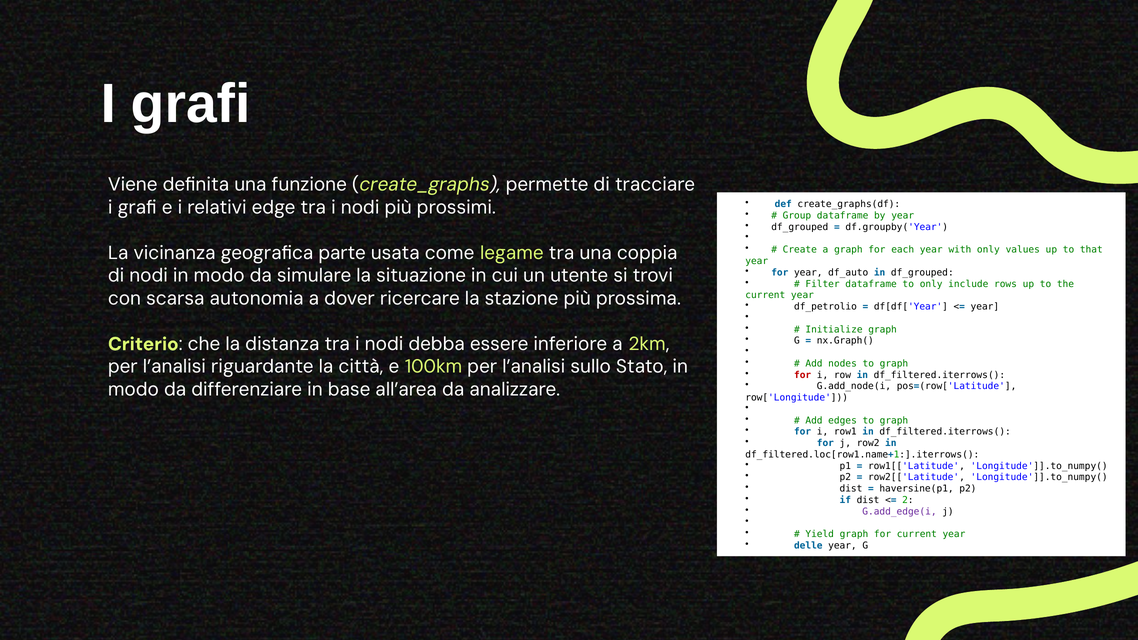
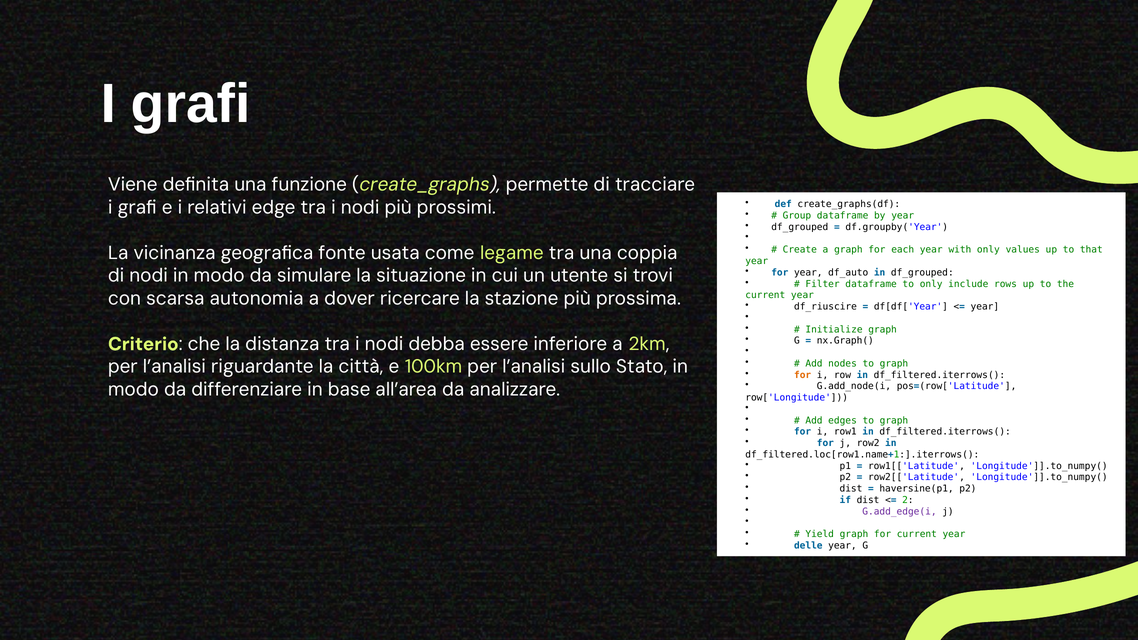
parte: parte -> fonte (342, 253)
df_petrolio: df_petrolio -> df_riuscire (825, 307)
for colour: red -> orange (803, 375)
